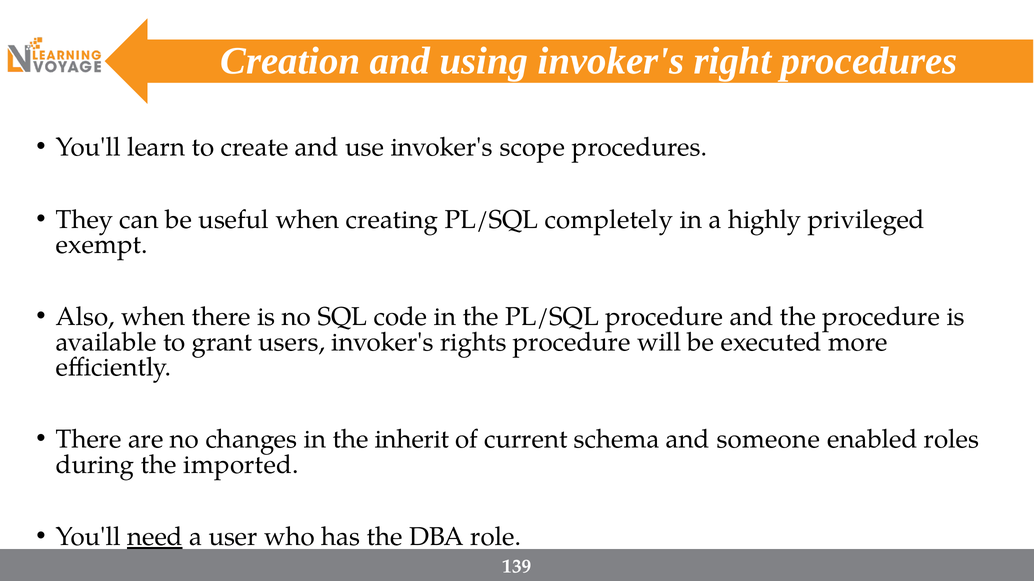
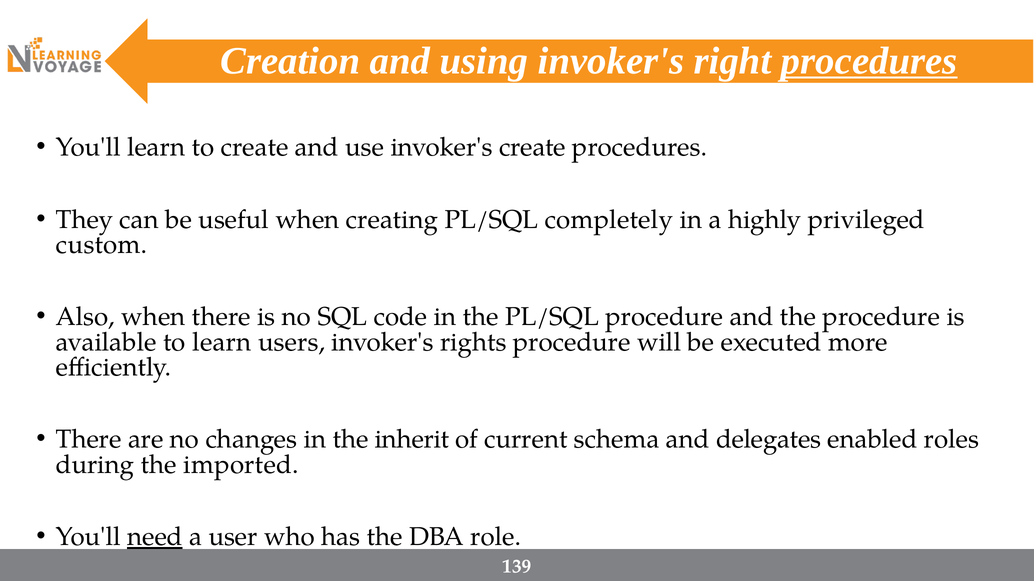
procedures underline: none -> present (869, 61)
invoker's scope: scope -> create (533, 147)
exempt: exempt -> custom (102, 245)
to grant: grant -> learn (222, 342)
someone: someone -> delegates (769, 440)
